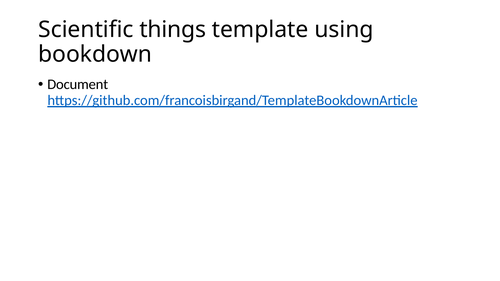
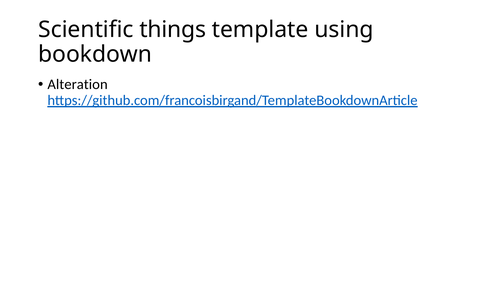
Document: Document -> Alteration (78, 85)
